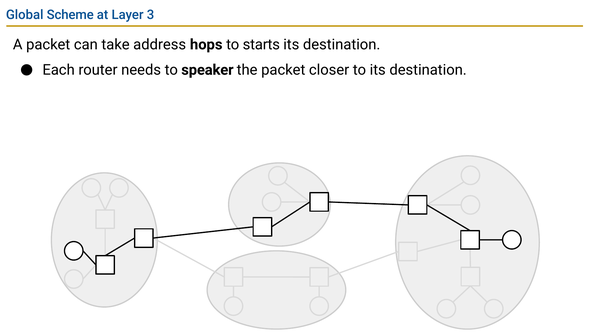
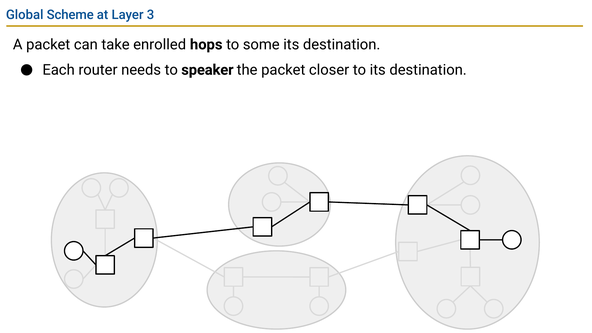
address: address -> enrolled (160, 45)
starts: starts -> some (261, 45)
